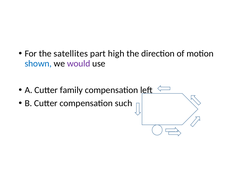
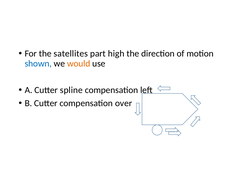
would colour: purple -> orange (79, 64)
family: family -> spline (71, 90)
such: such -> over (124, 104)
